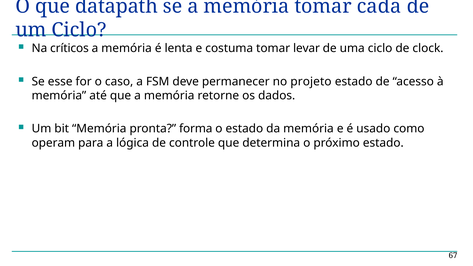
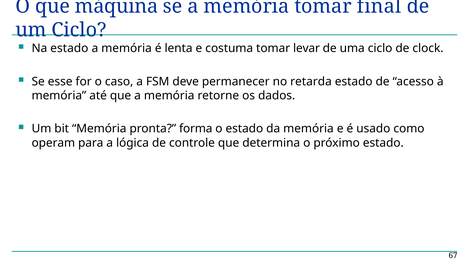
datapath: datapath -> máquina (117, 6)
cada: cada -> final (379, 6)
Na críticos: críticos -> estado (69, 48)
projeto: projeto -> retarda (311, 81)
